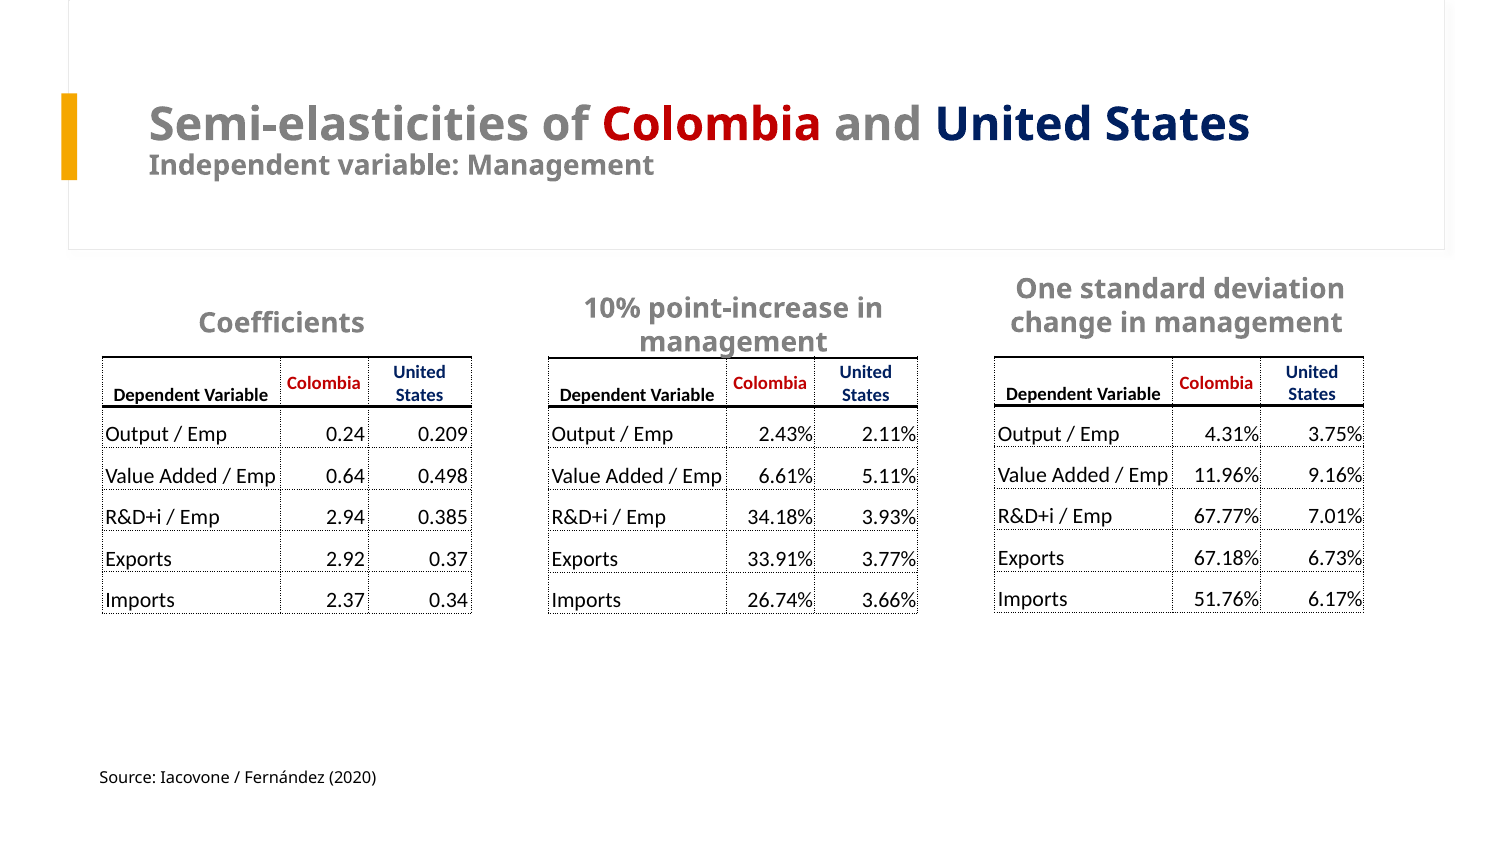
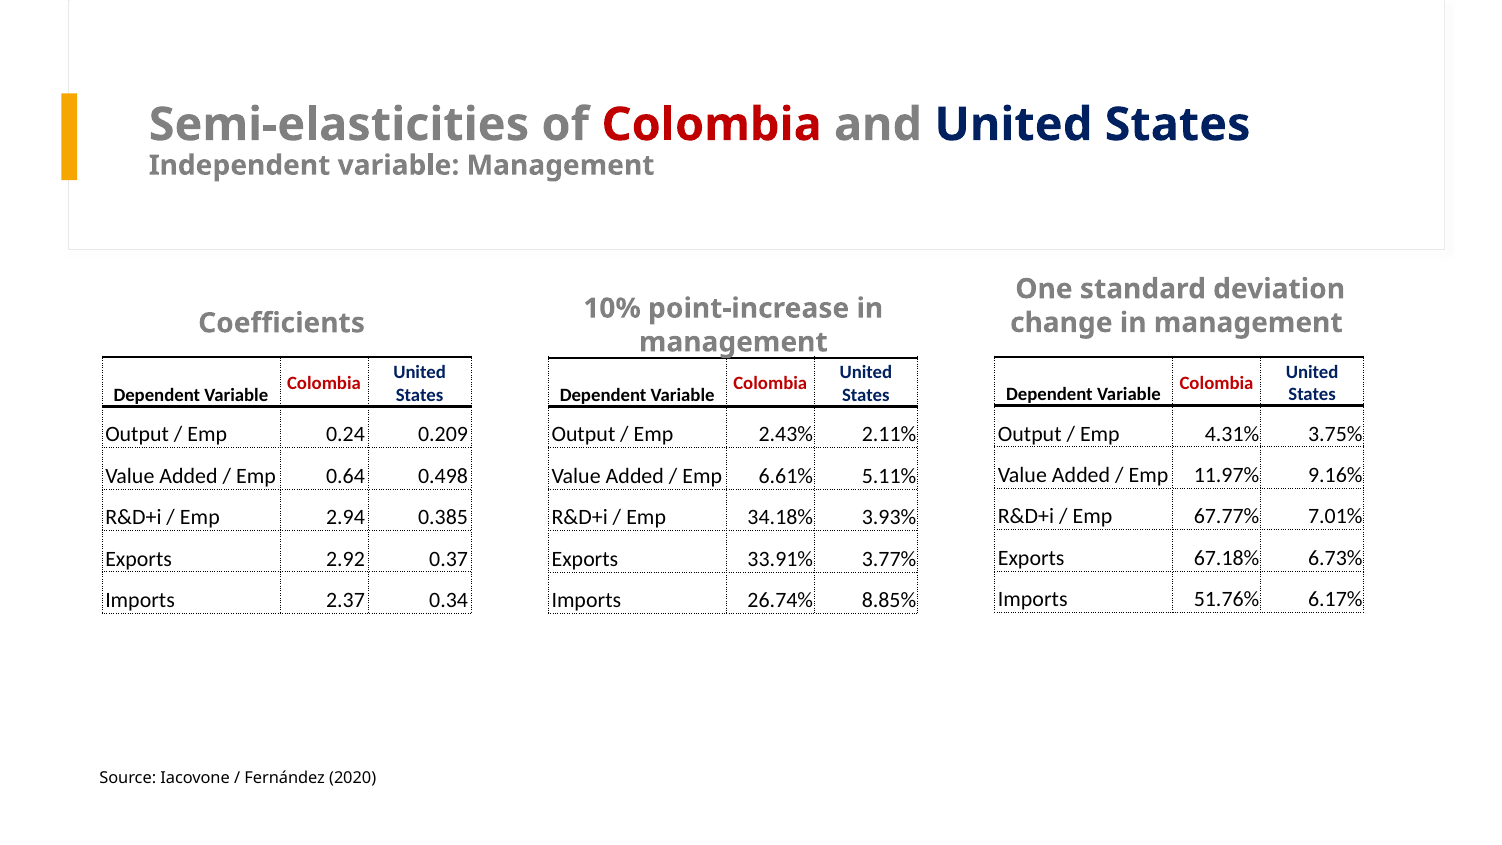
11.96%: 11.96% -> 11.97% (1227, 475)
3.66%: 3.66% -> 8.85% (889, 600)
